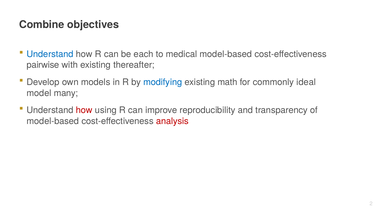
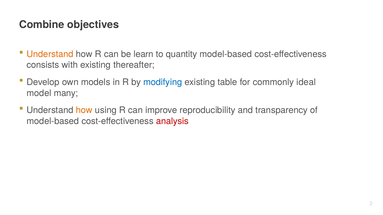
Understand colour: blue -> orange (50, 54)
each: each -> learn (144, 54)
medical: medical -> quantity (181, 54)
pairwise: pairwise -> consists (43, 65)
math: math -> table (227, 82)
how colour: red -> orange (84, 110)
